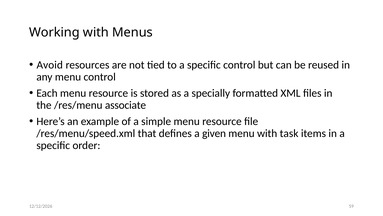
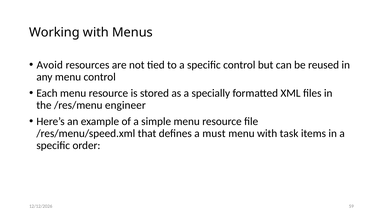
associate: associate -> engineer (125, 105)
given: given -> must (214, 133)
